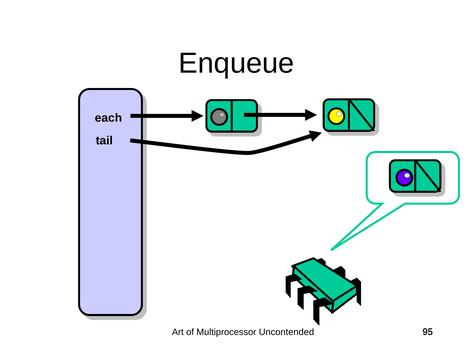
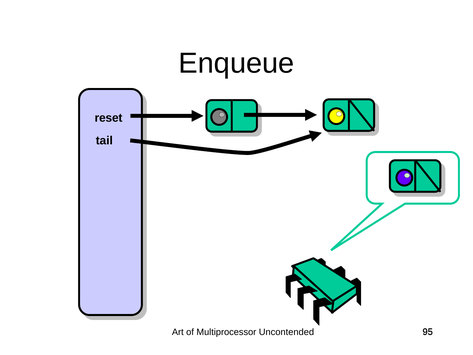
each: each -> reset (109, 118)
